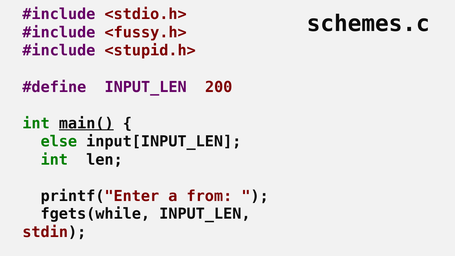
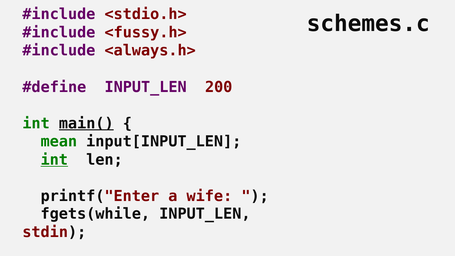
<stupid.h>: <stupid.h> -> <always.h> (150, 51)
else: else -> mean (59, 142)
int underline: none -> present (54, 160)
from: from -> wife (209, 196)
